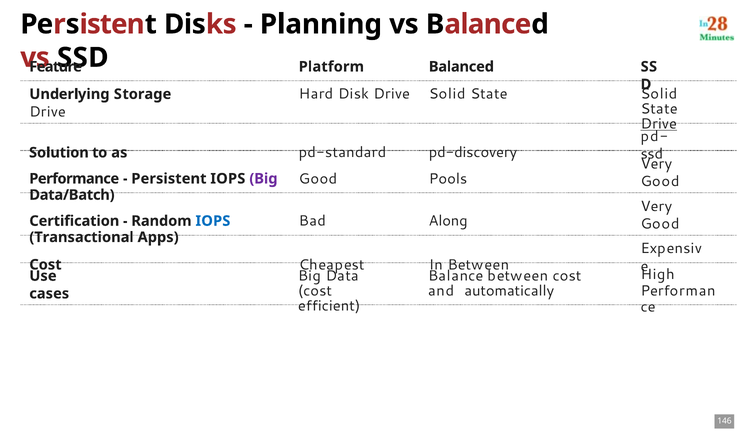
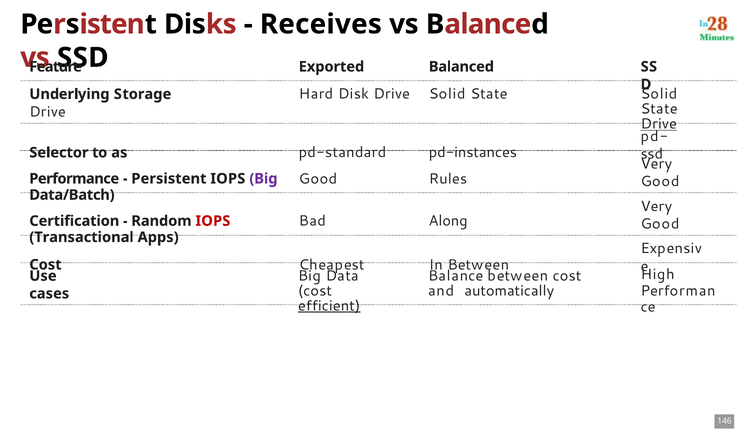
Planning: Planning -> Receives (321, 24)
Platform: Platform -> Exported (331, 67)
Solution: Solution -> Selector (59, 153)
pd-discovery: pd-discovery -> pd-instances (473, 153)
Pools: Pools -> Rules (448, 179)
IOPS colour: blue -> red (213, 221)
efficient underline: none -> present (329, 306)
